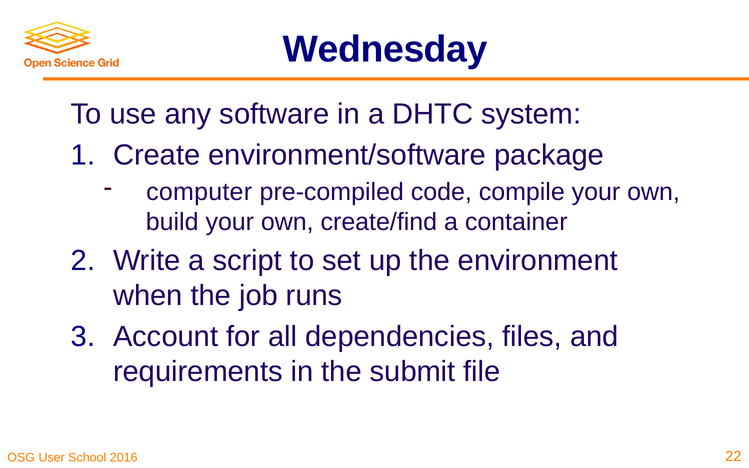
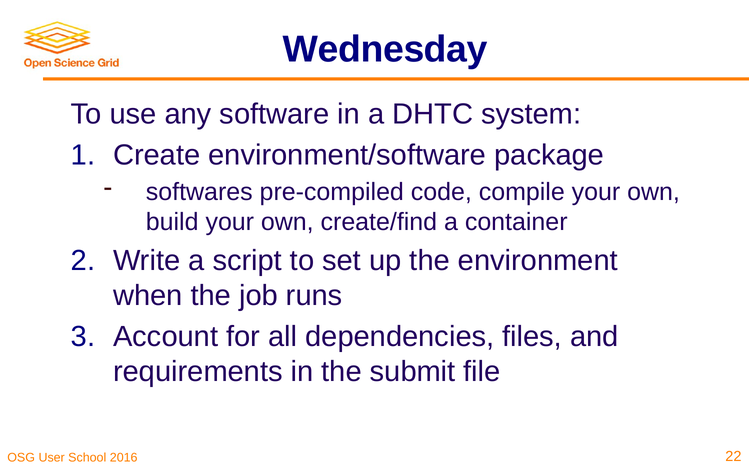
computer: computer -> softwares (199, 192)
